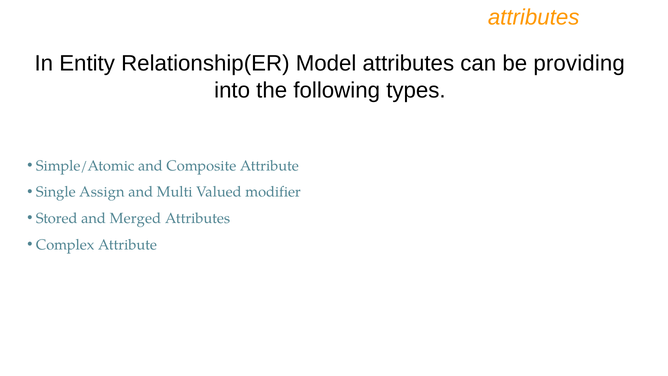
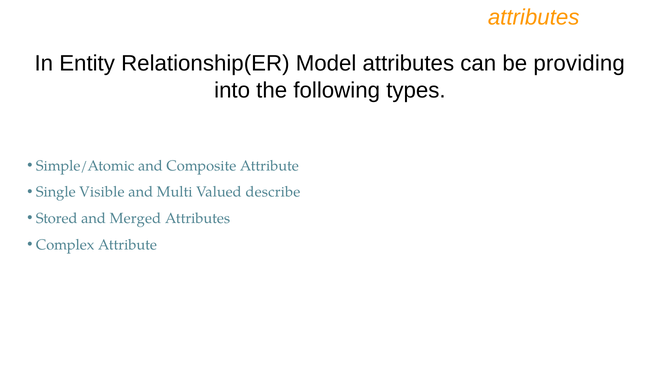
Assign: Assign -> Visible (102, 192)
modifier: modifier -> describe (273, 192)
